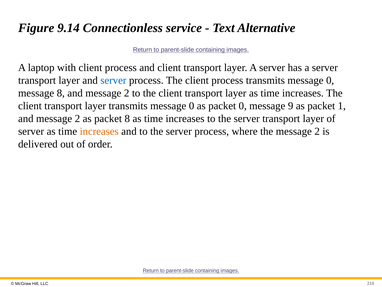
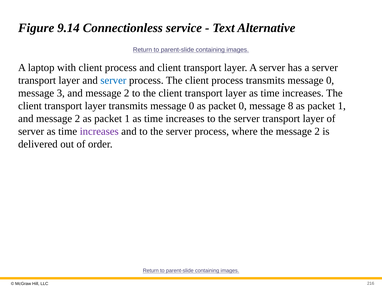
message 8: 8 -> 3 (61, 93)
9: 9 -> 8 (291, 106)
2 as packet 8: 8 -> 1 (127, 118)
increases colour: orange -> purple (99, 131)
